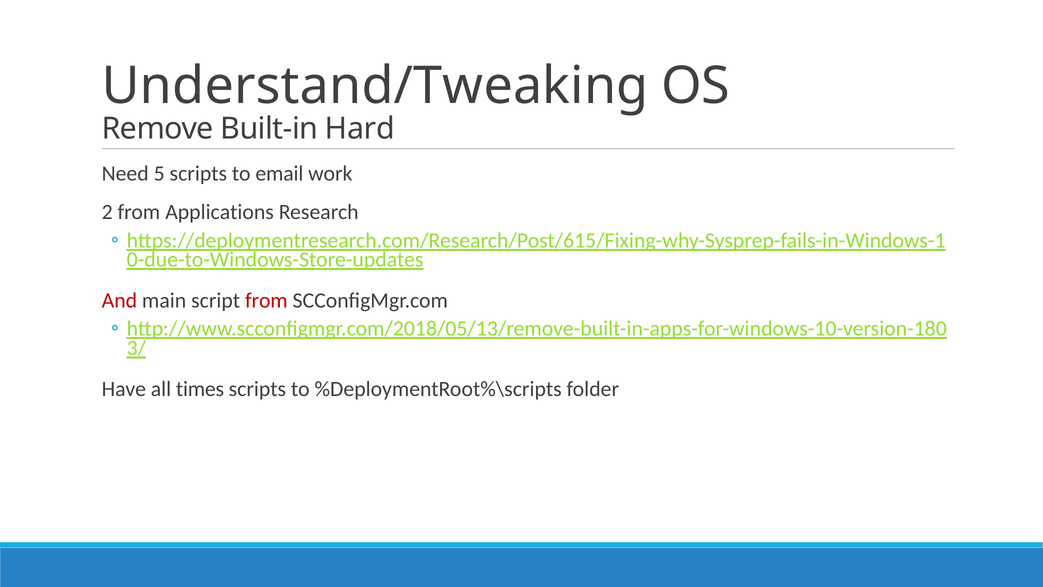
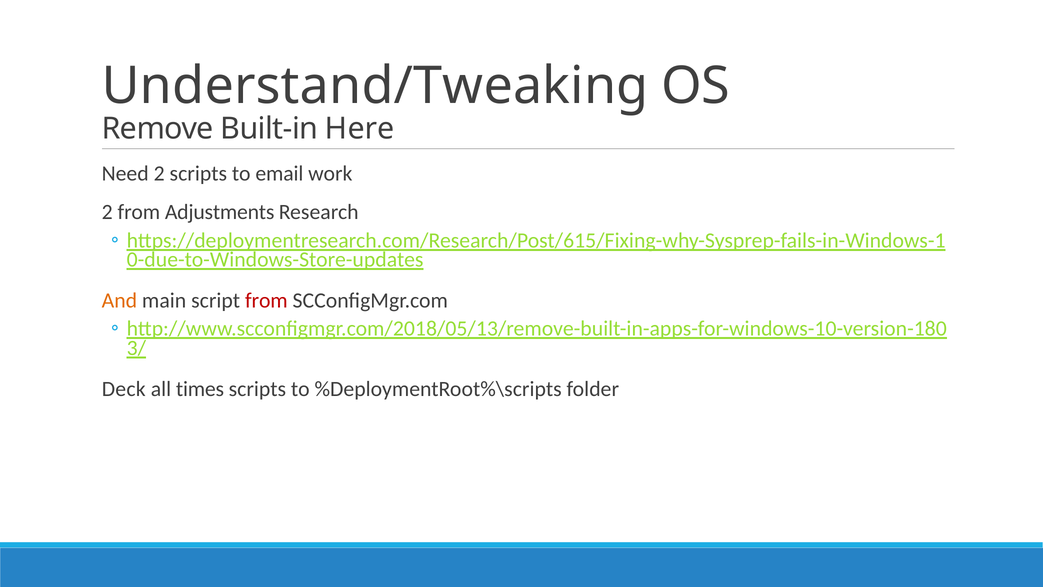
Hard: Hard -> Here (360, 128)
Need 5: 5 -> 2 (159, 173)
Applications: Applications -> Adjustments (220, 212)
And colour: red -> orange (119, 300)
Have: Have -> Deck (124, 389)
